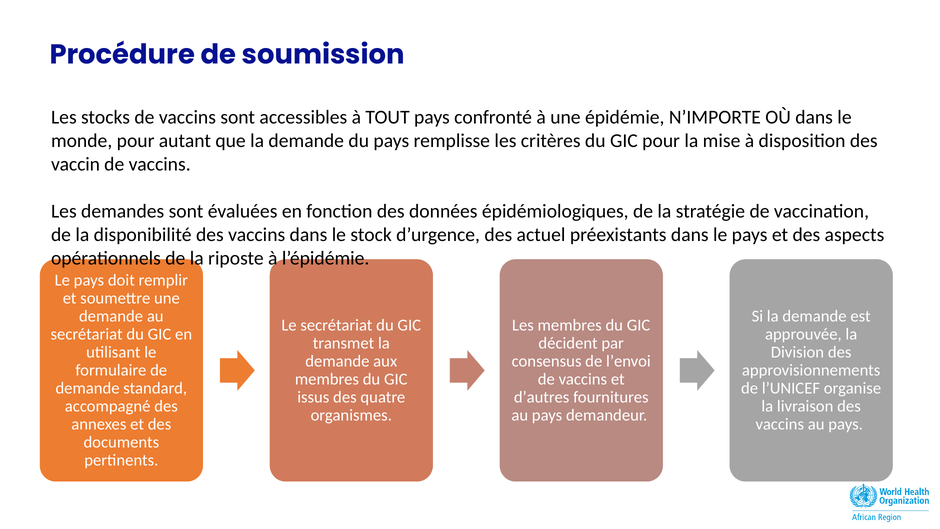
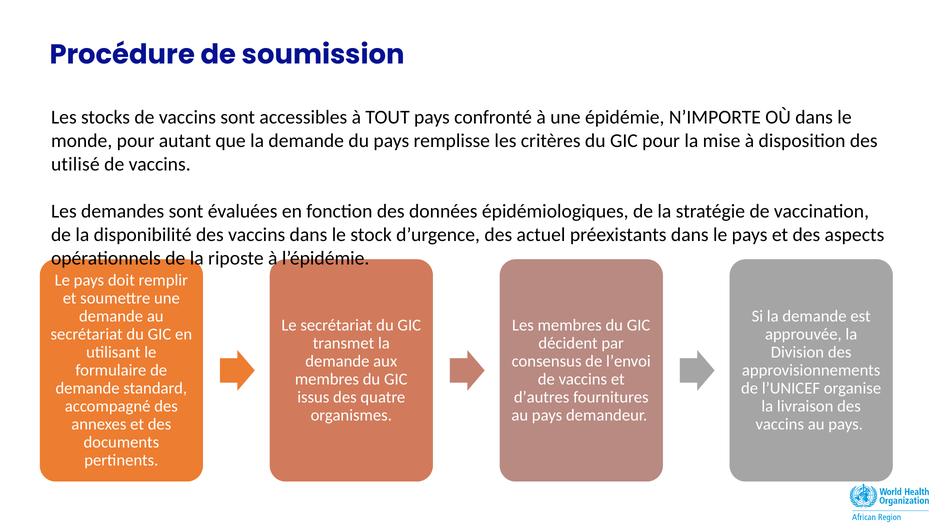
vaccin: vaccin -> utilisé (75, 164)
